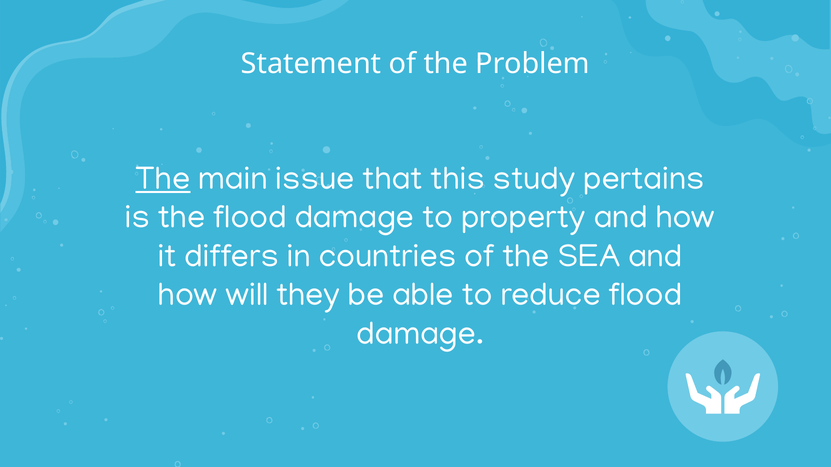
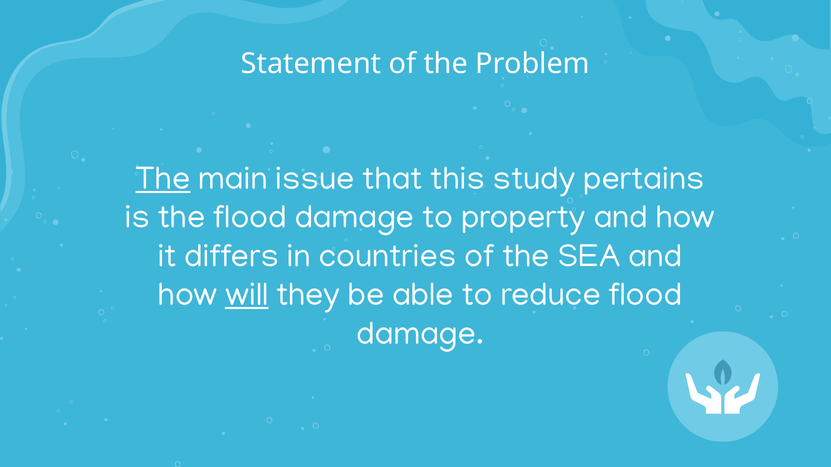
will underline: none -> present (247, 294)
